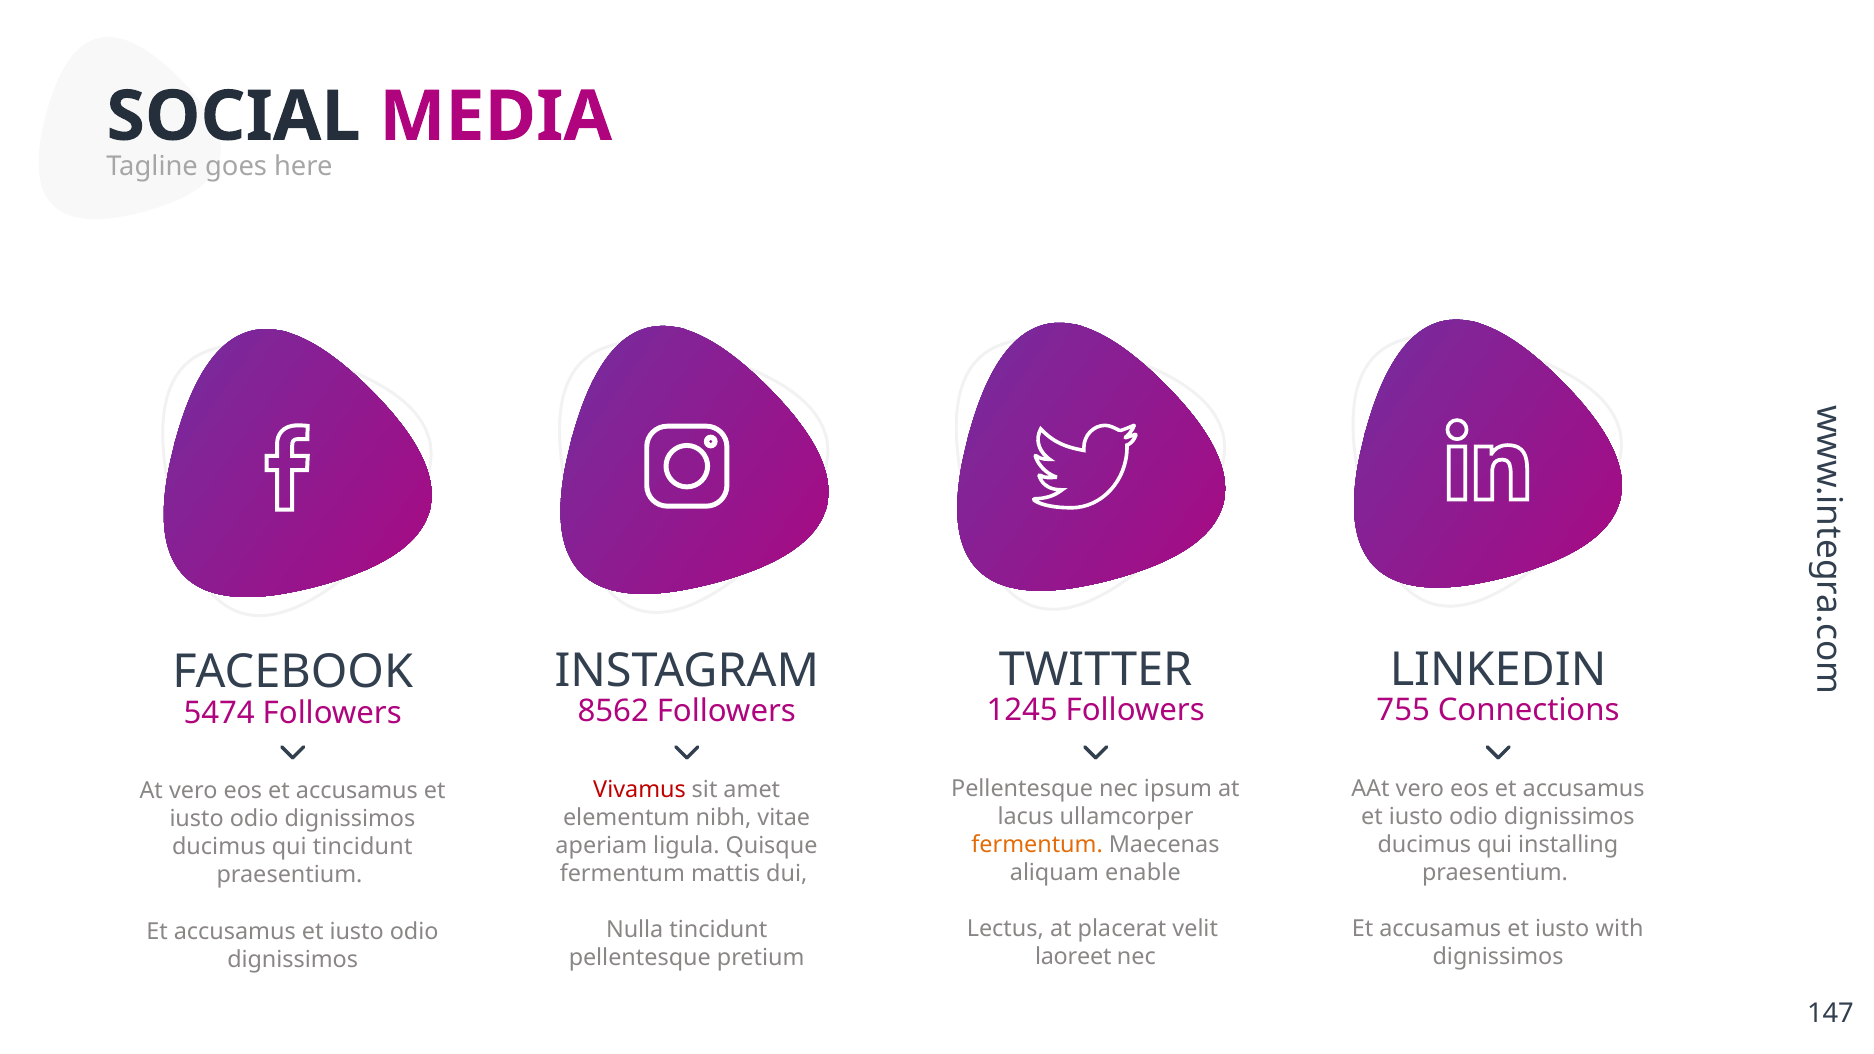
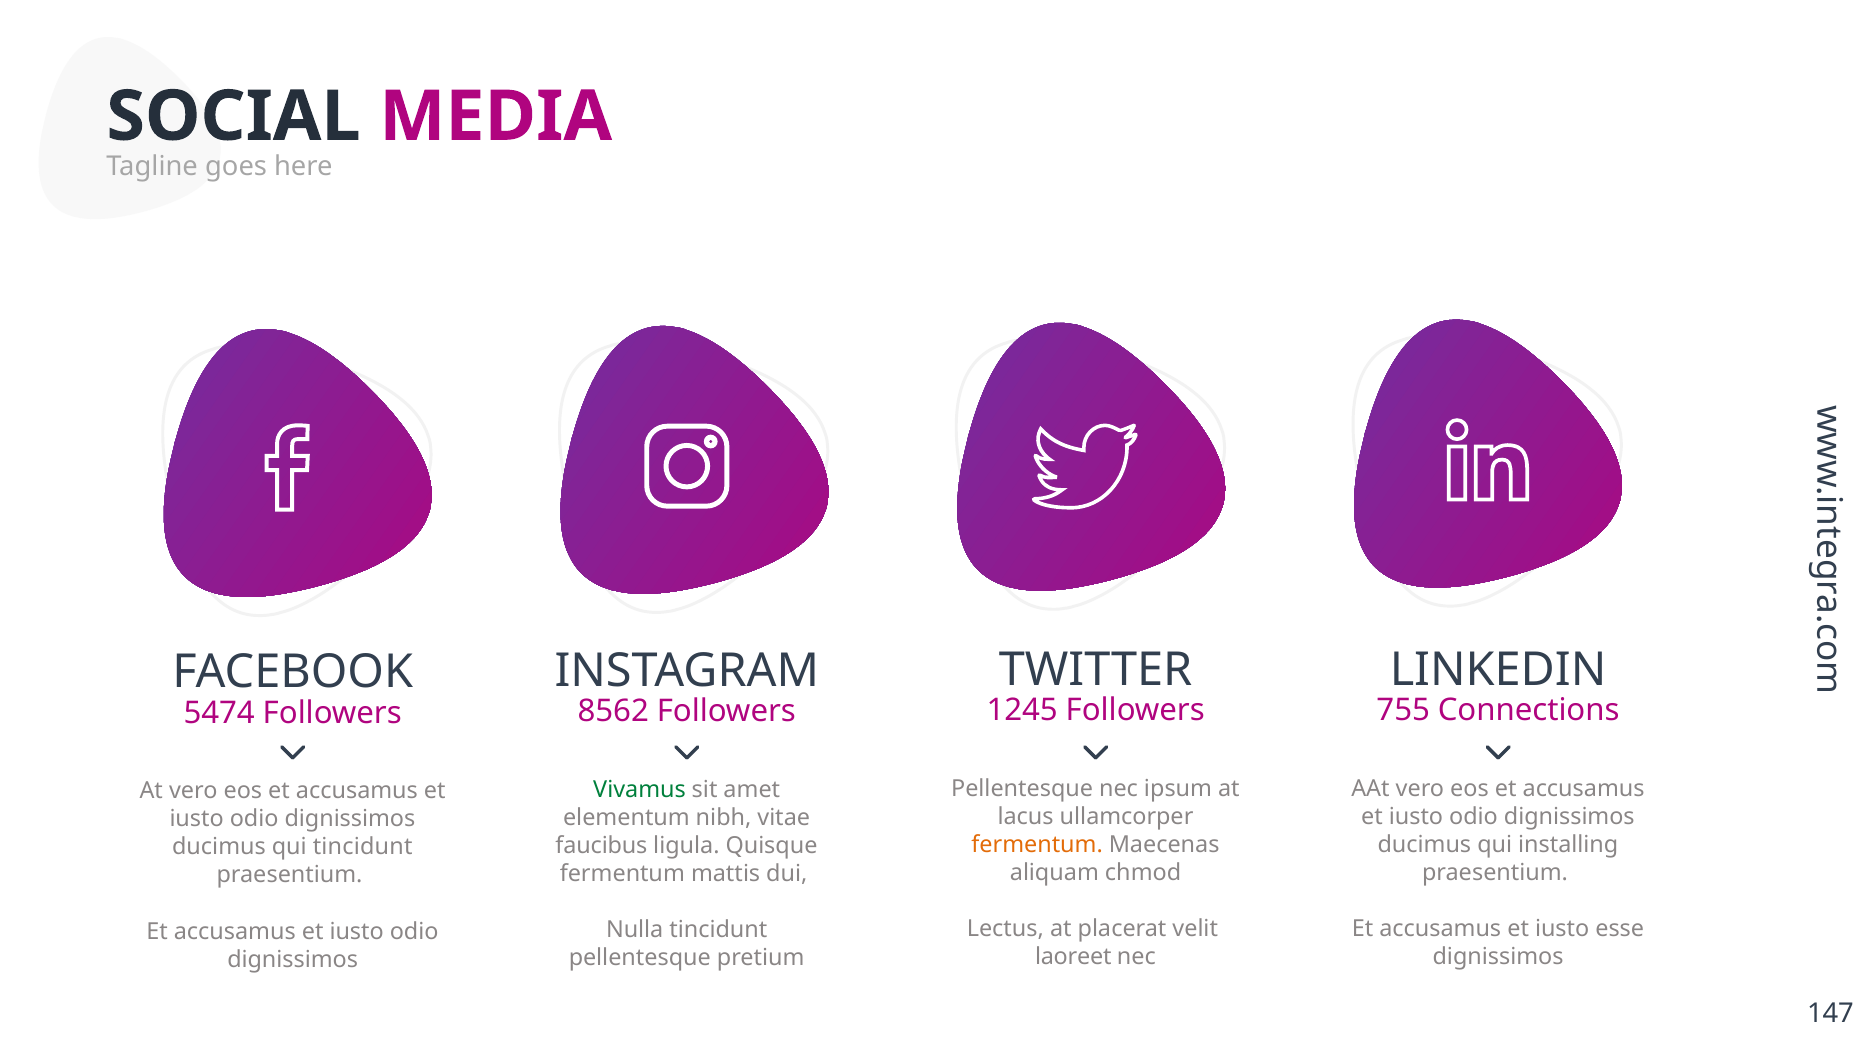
Vivamus colour: red -> green (640, 790)
aperiam: aperiam -> faucibus (601, 846)
enable: enable -> chmod (1143, 873)
with: with -> esse (1620, 929)
